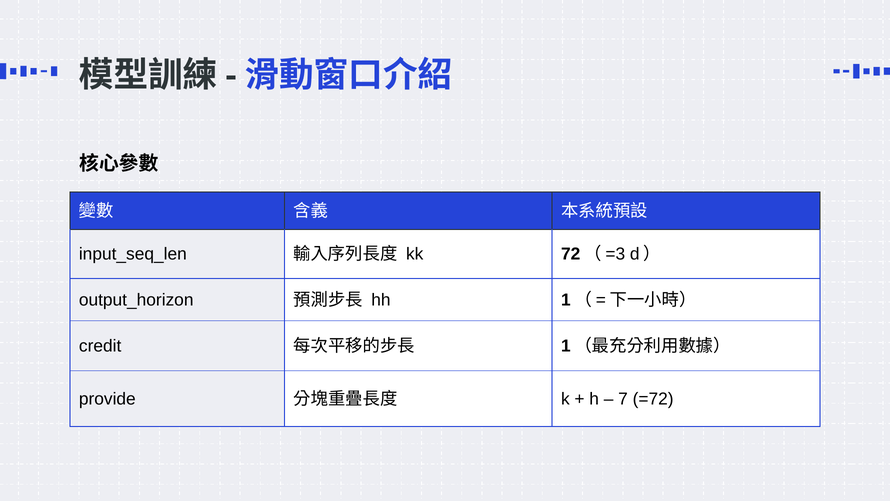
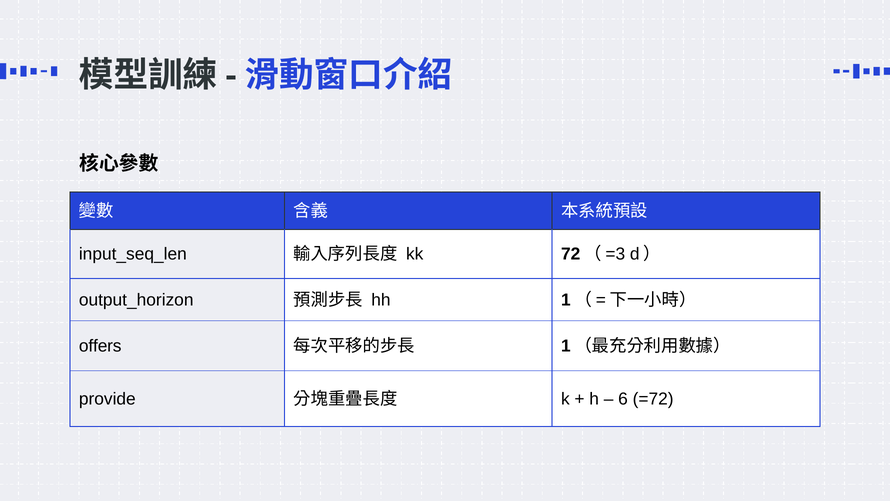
credit: credit -> offers (100, 346)
7: 7 -> 6 (623, 399)
